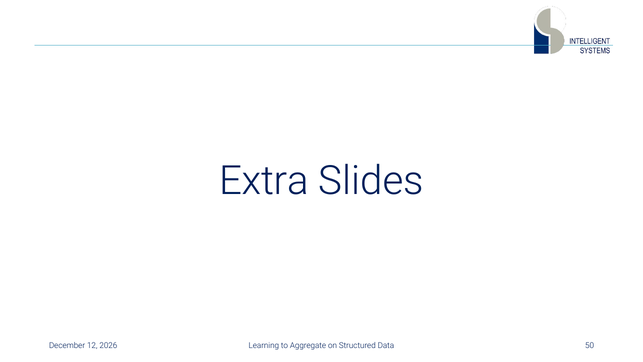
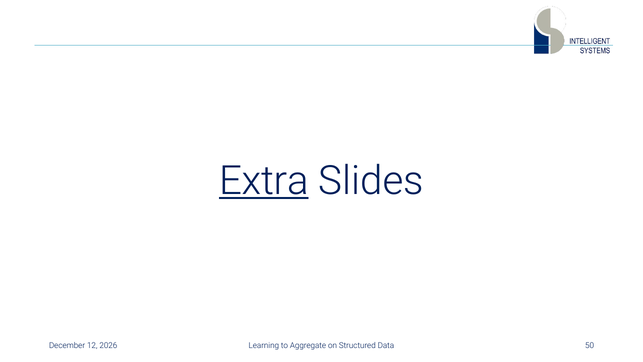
Extra underline: none -> present (264, 181)
